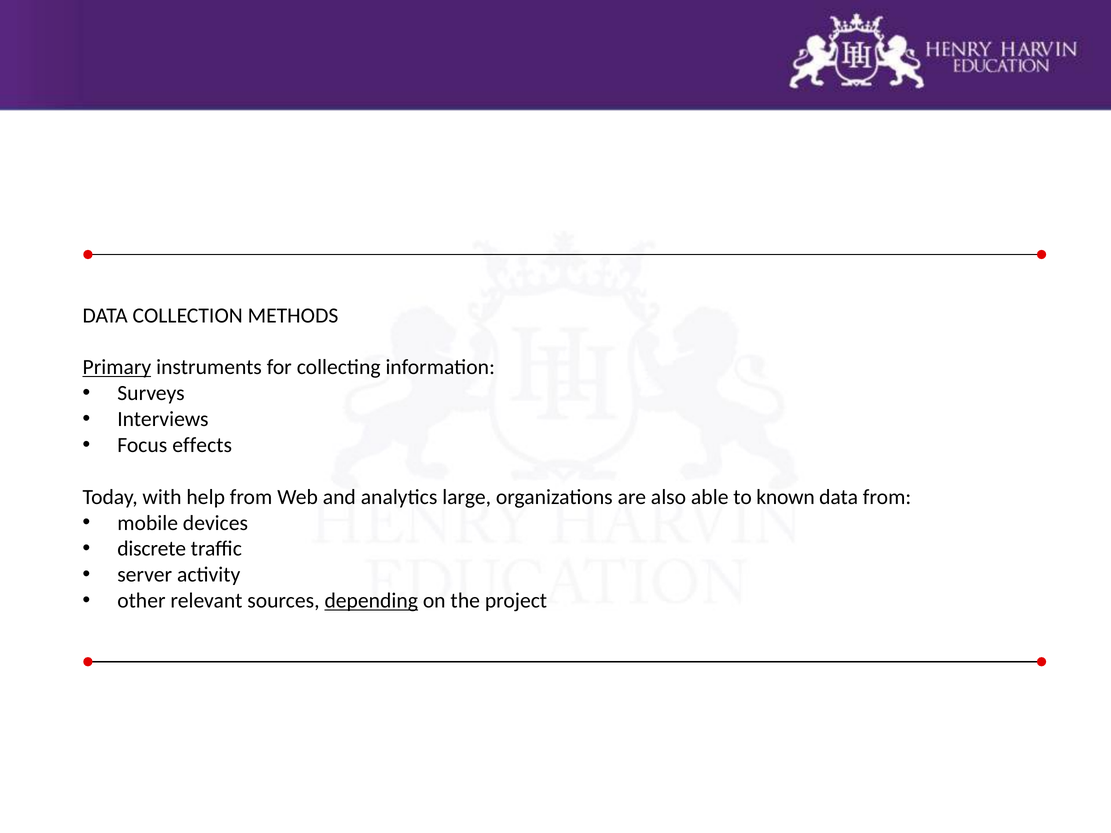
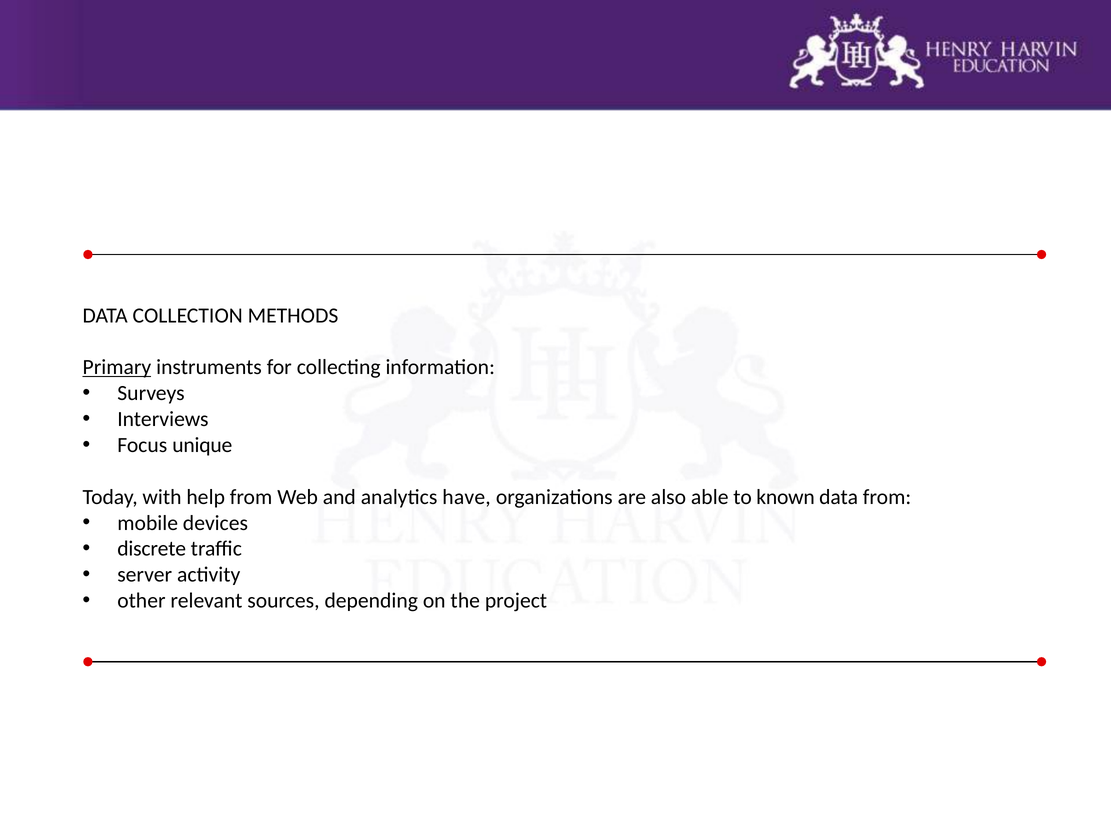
effects: effects -> unique (202, 445)
large: large -> have (467, 497)
depending underline: present -> none (371, 601)
